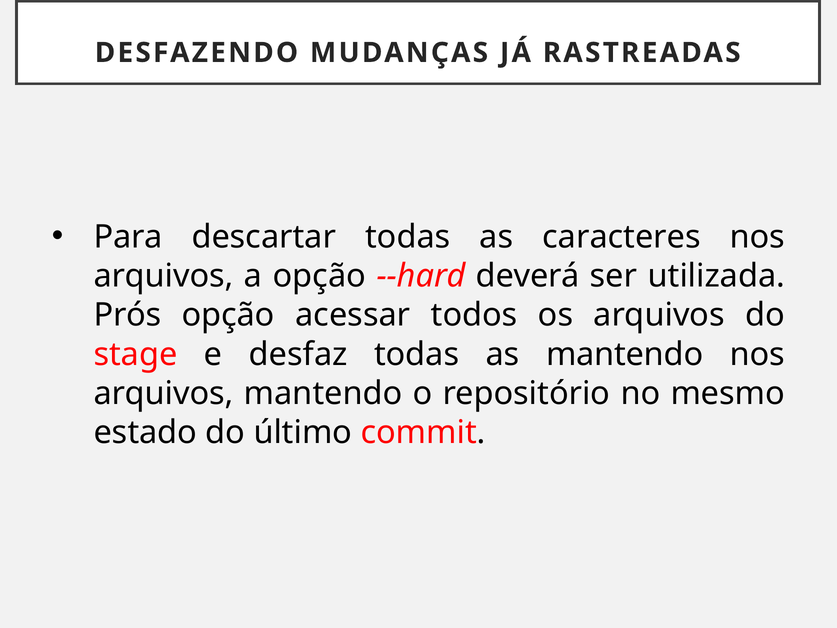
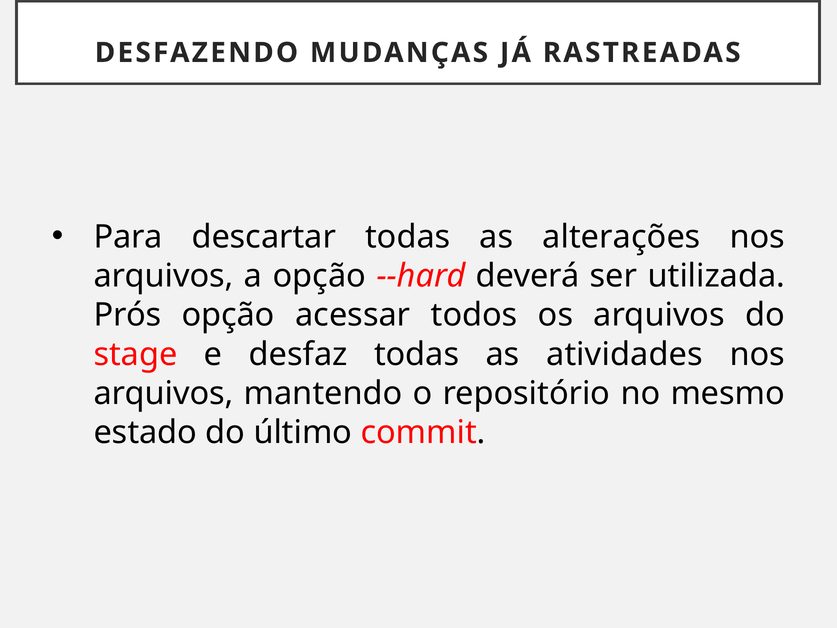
caracteres: caracteres -> alterações (621, 237)
as mantendo: mantendo -> atividades (625, 354)
